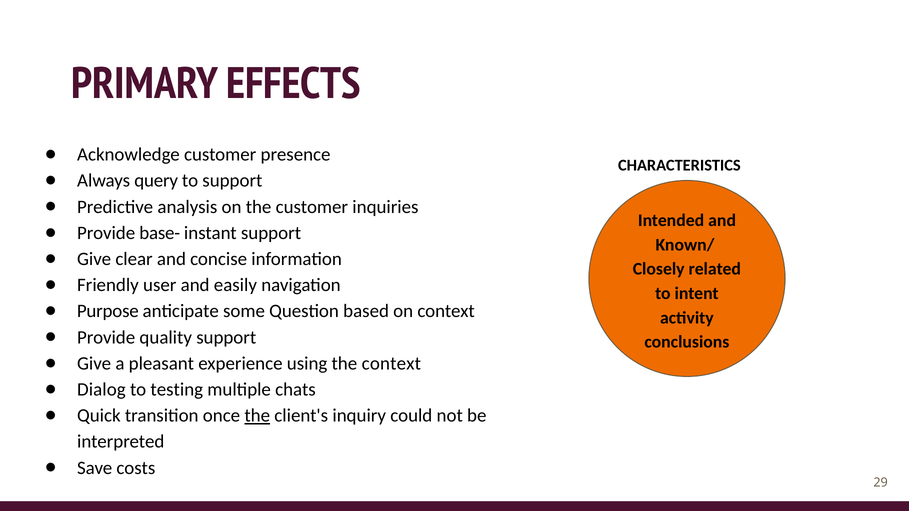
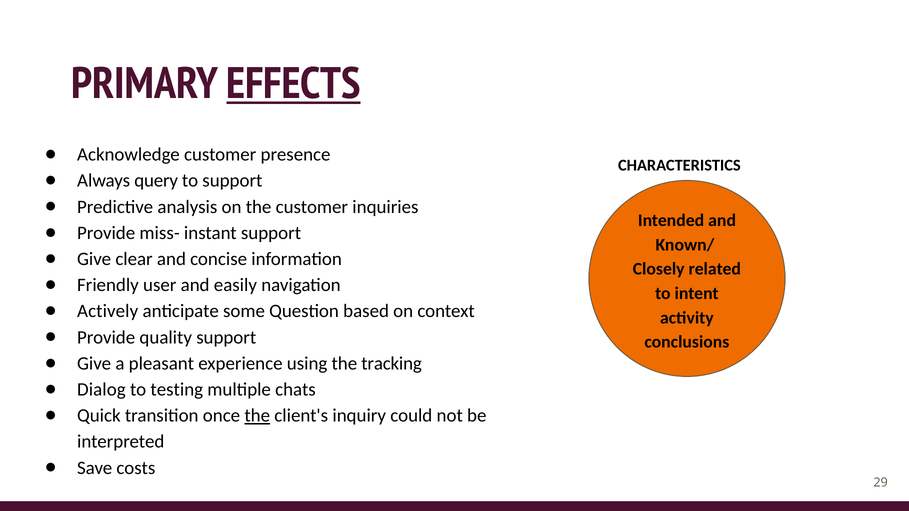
EFFECTS underline: none -> present (293, 84)
base-: base- -> miss- (160, 233)
Purpose: Purpose -> Actively (108, 311)
the context: context -> tracking (392, 364)
